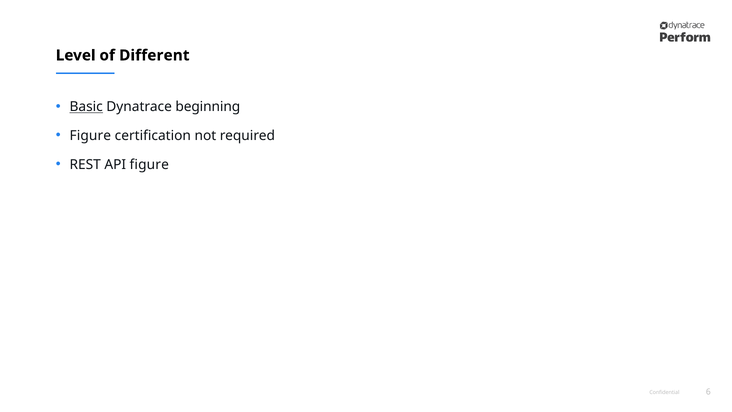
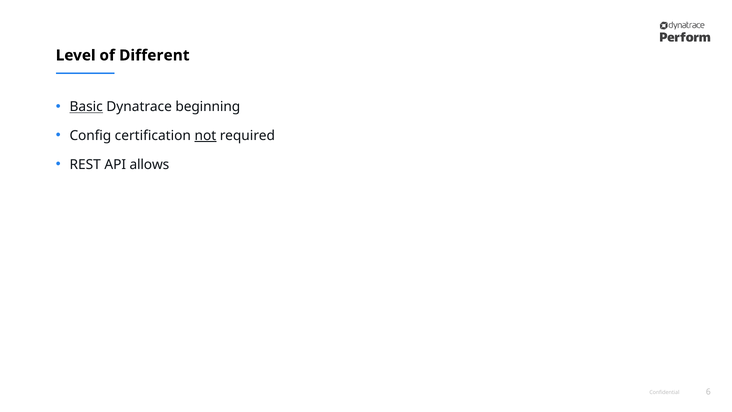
Figure: Figure -> Config (90, 136)
not underline: none -> present (205, 136)
API figure: figure -> allows (149, 165)
